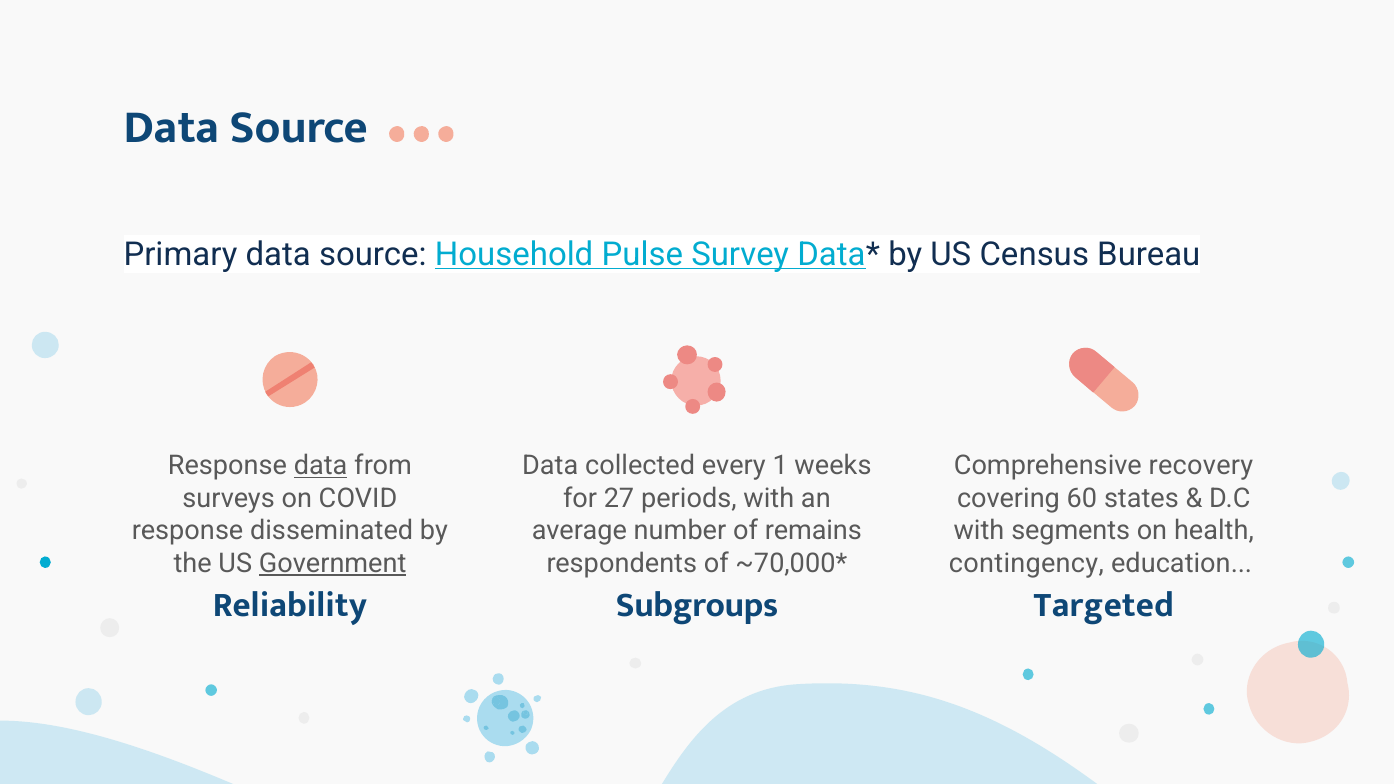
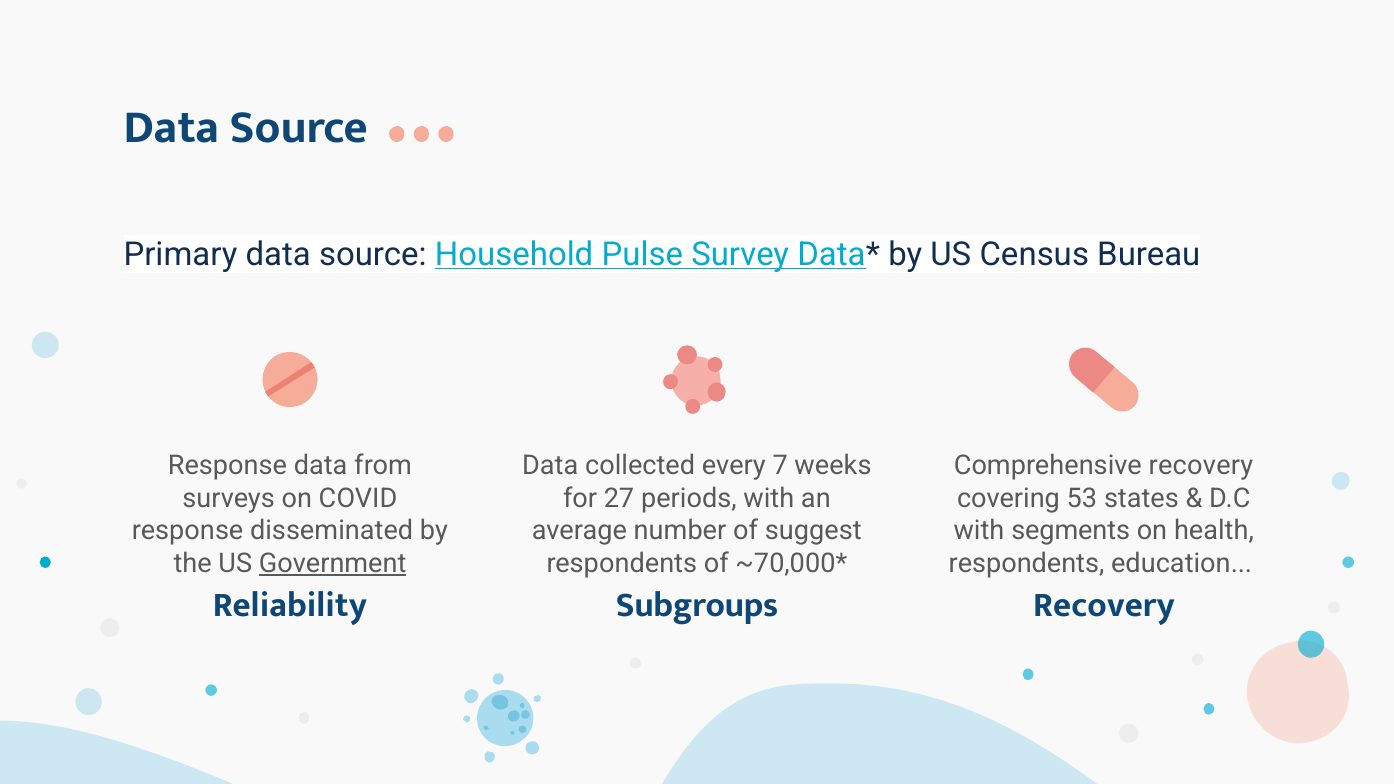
data underline: present -> none (321, 466)
1: 1 -> 7 (780, 466)
60: 60 -> 53 (1082, 498)
remains: remains -> suggest (813, 531)
contingency: contingency -> respondents (1027, 563)
Targeted: Targeted -> Recovery (1104, 605)
